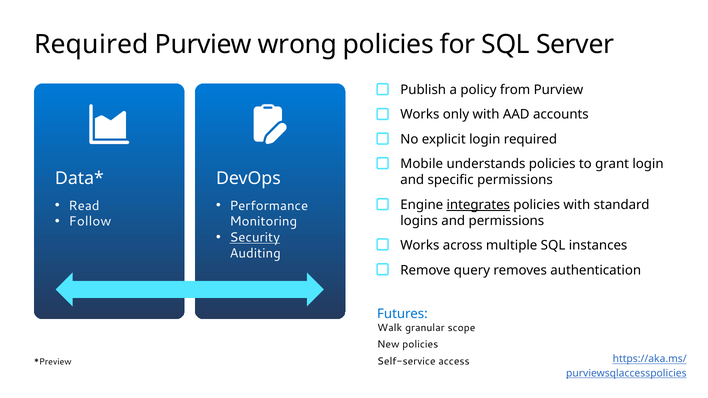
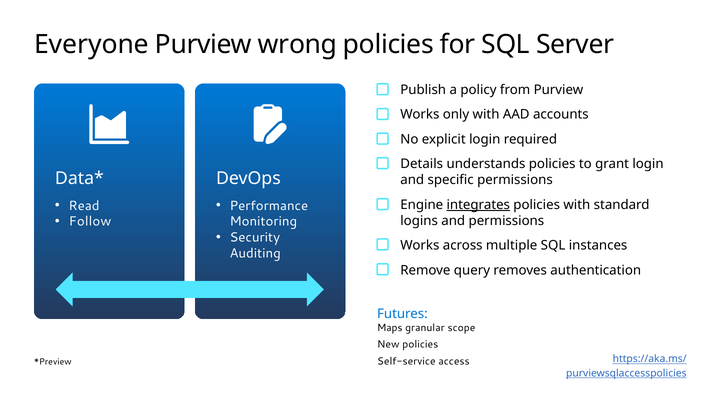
Required: Required -> Everyone (92, 44)
Mobile: Mobile -> Details (422, 164)
Security underline: present -> none (255, 238)
Walk: Walk -> Maps (390, 328)
